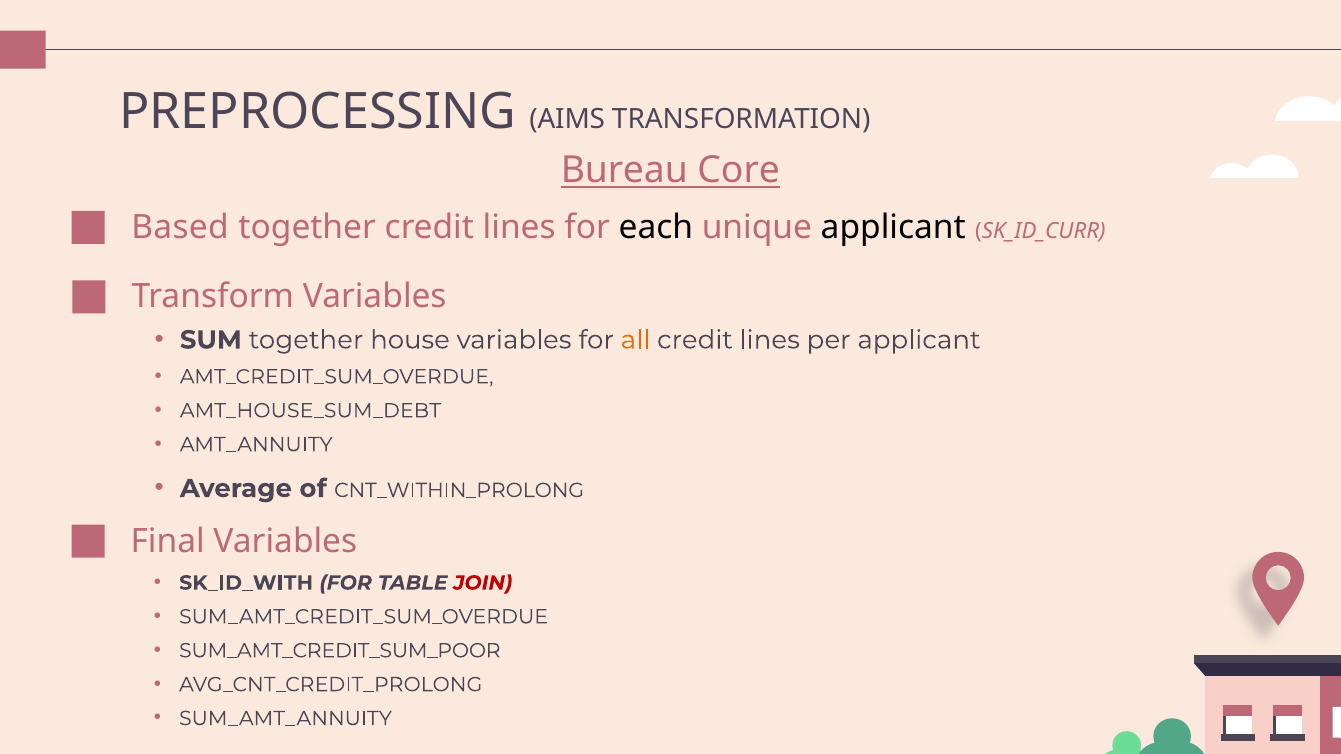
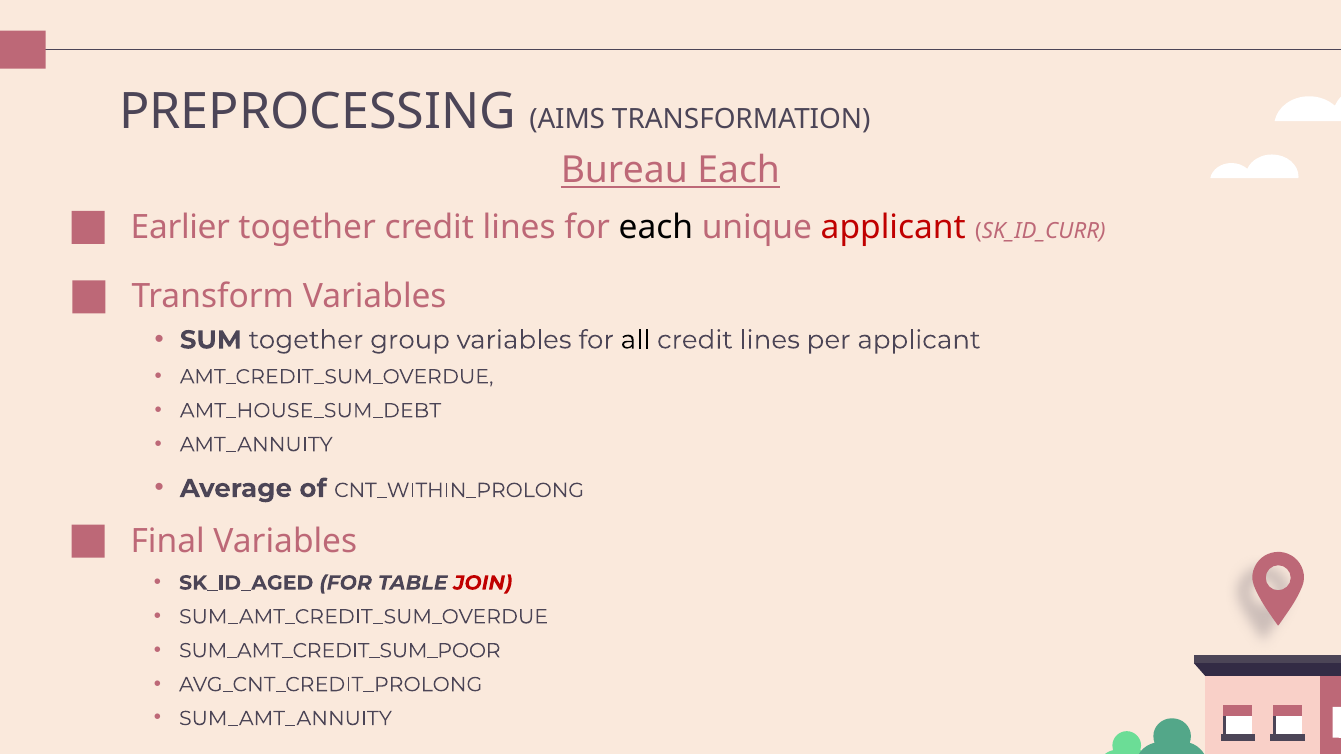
Bureau Core: Core -> Each (739, 170)
Based: Based -> Earlier (180, 228)
applicant colour: black -> red (893, 228)
house: house -> group (410, 340)
all colour: orange -> black (635, 340)
SK_ID_WITH: SK_ID_WITH -> SK_ID_AGED (246, 583)
